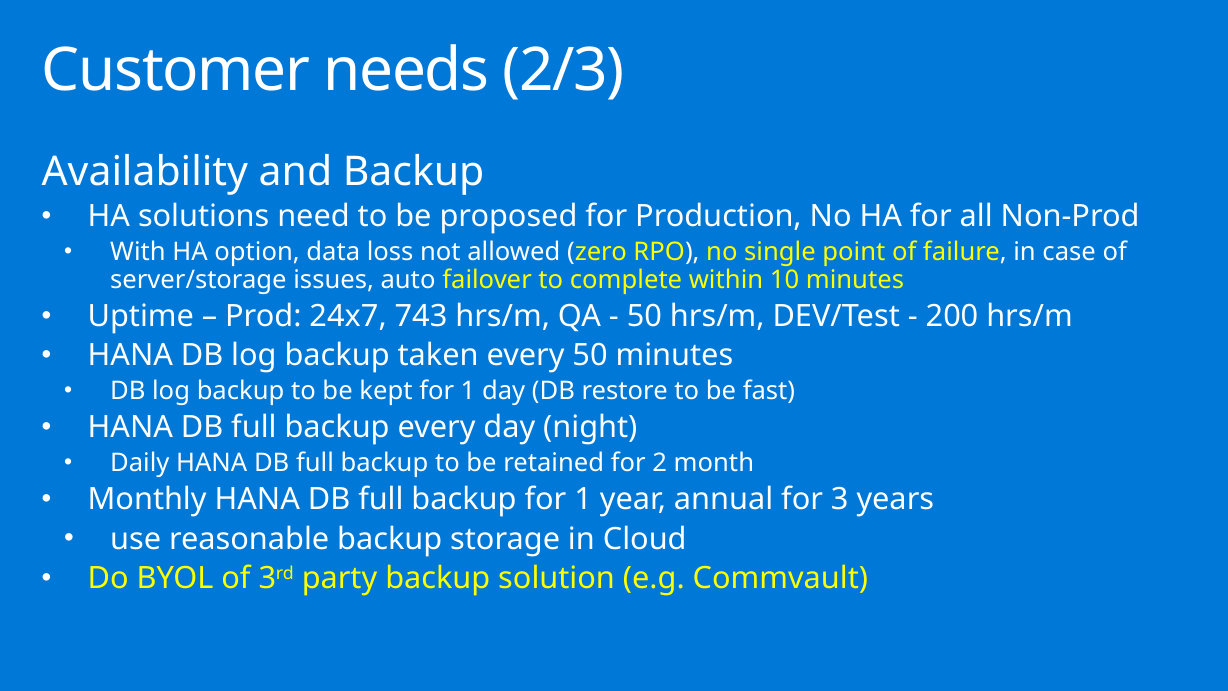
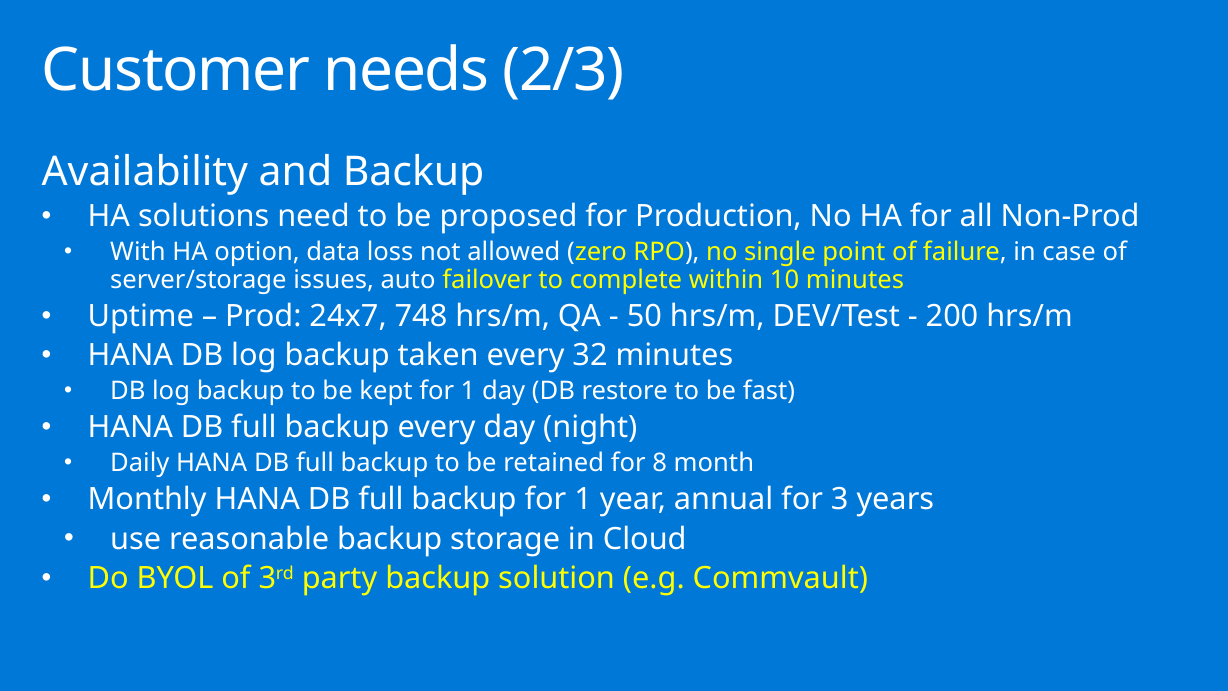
743: 743 -> 748 (421, 316)
every 50: 50 -> 32 (590, 356)
2: 2 -> 8 (660, 463)
